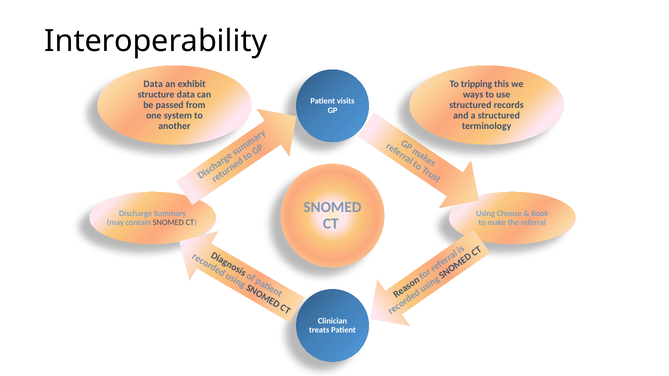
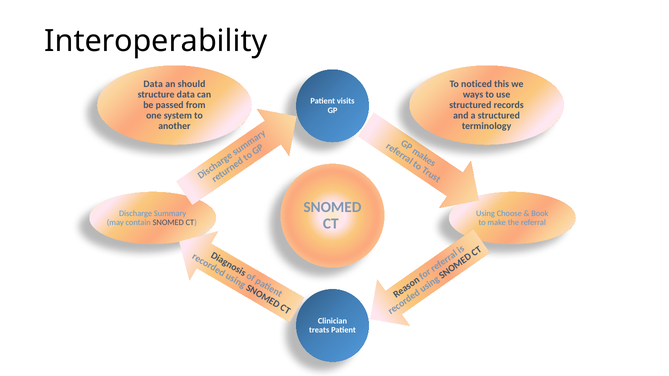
exhibit: exhibit -> should (192, 84)
tripping: tripping -> noticed (477, 84)
